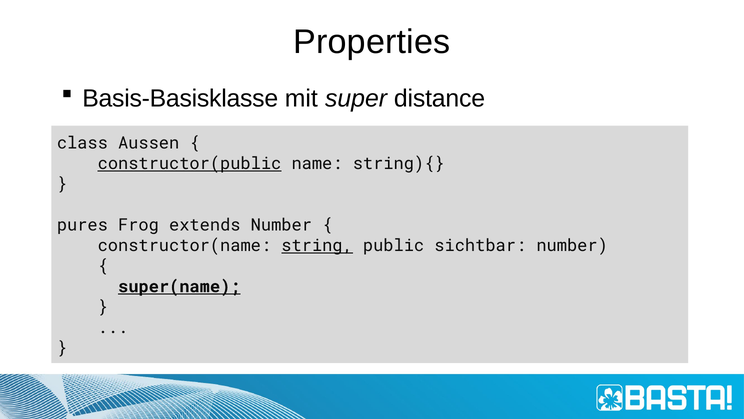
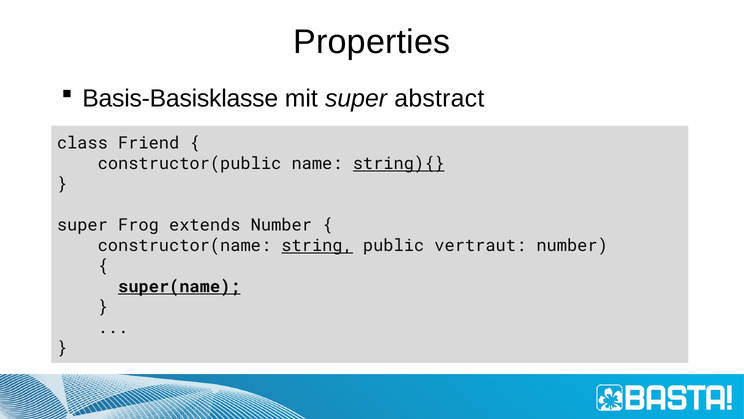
distance: distance -> abstract (439, 98)
Aussen: Aussen -> Friend (149, 143)
constructor(public underline: present -> none (190, 163)
string){ underline: none -> present (399, 163)
pures: pures -> super (82, 225)
sichtbar: sichtbar -> vertraut (480, 245)
